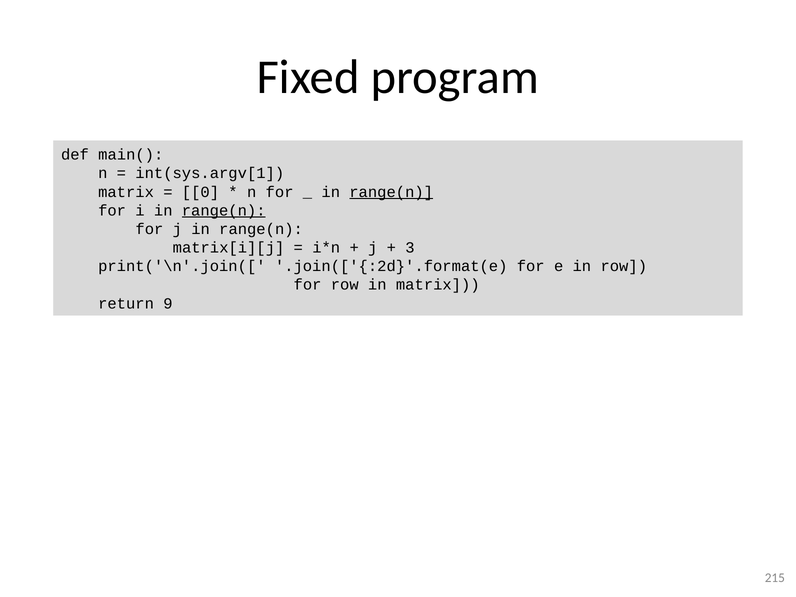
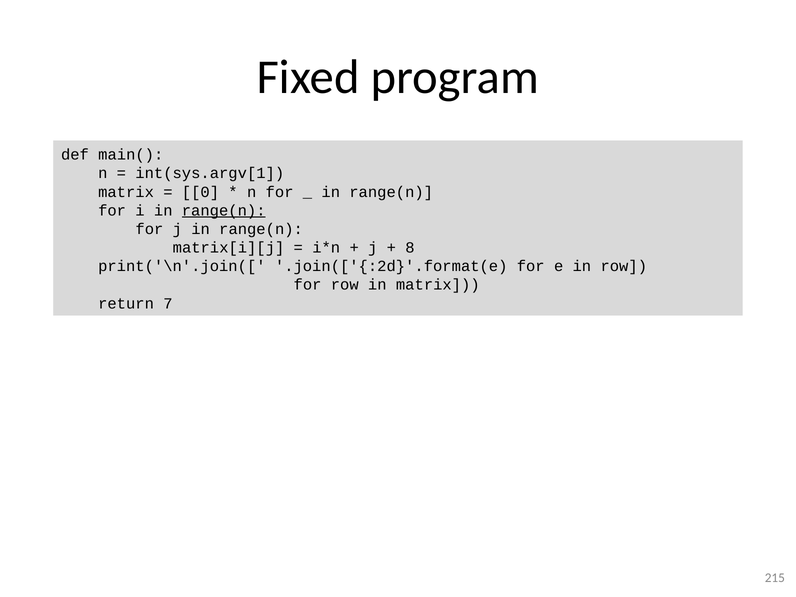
range(n underline: present -> none (391, 192)
3: 3 -> 8 (410, 248)
9: 9 -> 7 (168, 303)
